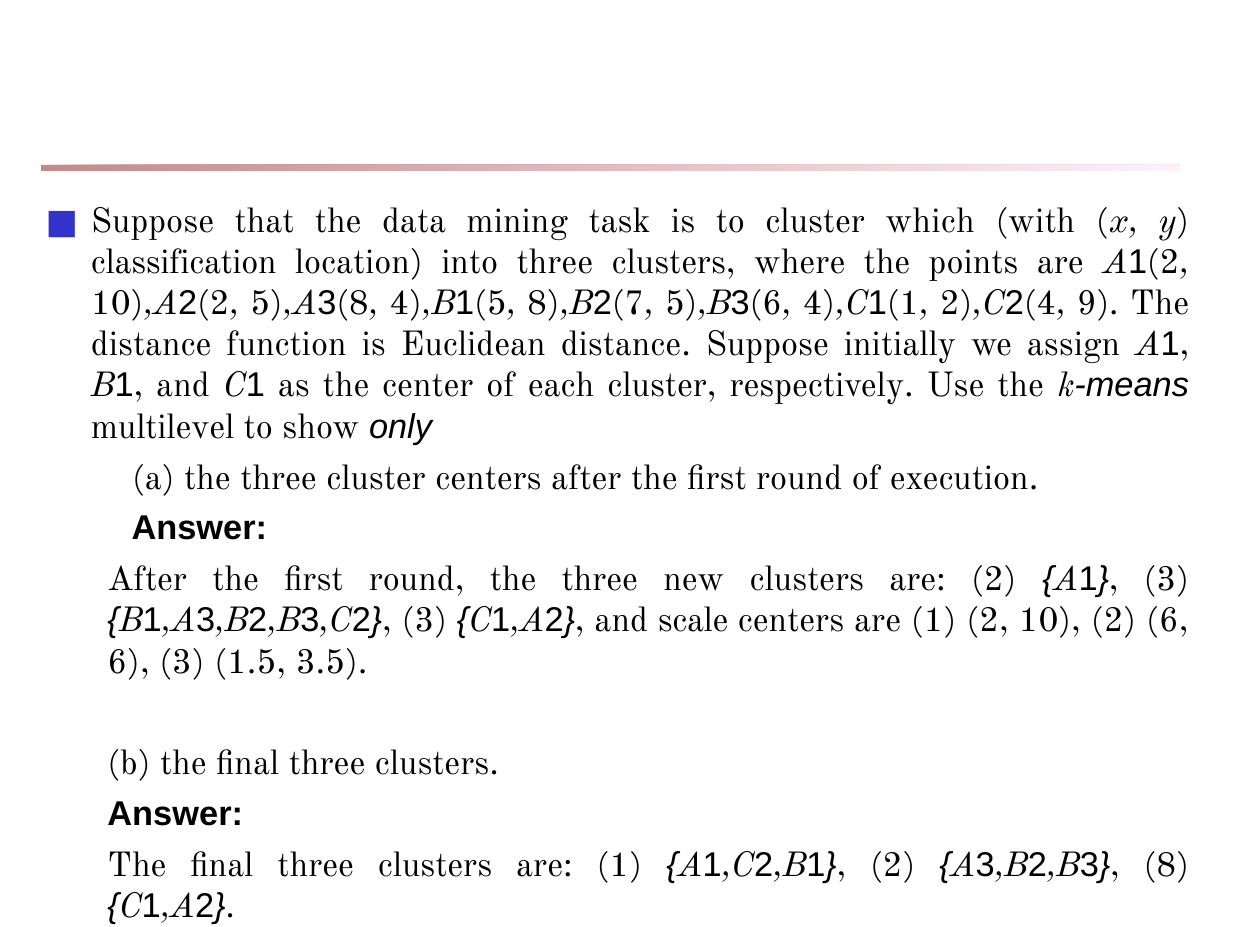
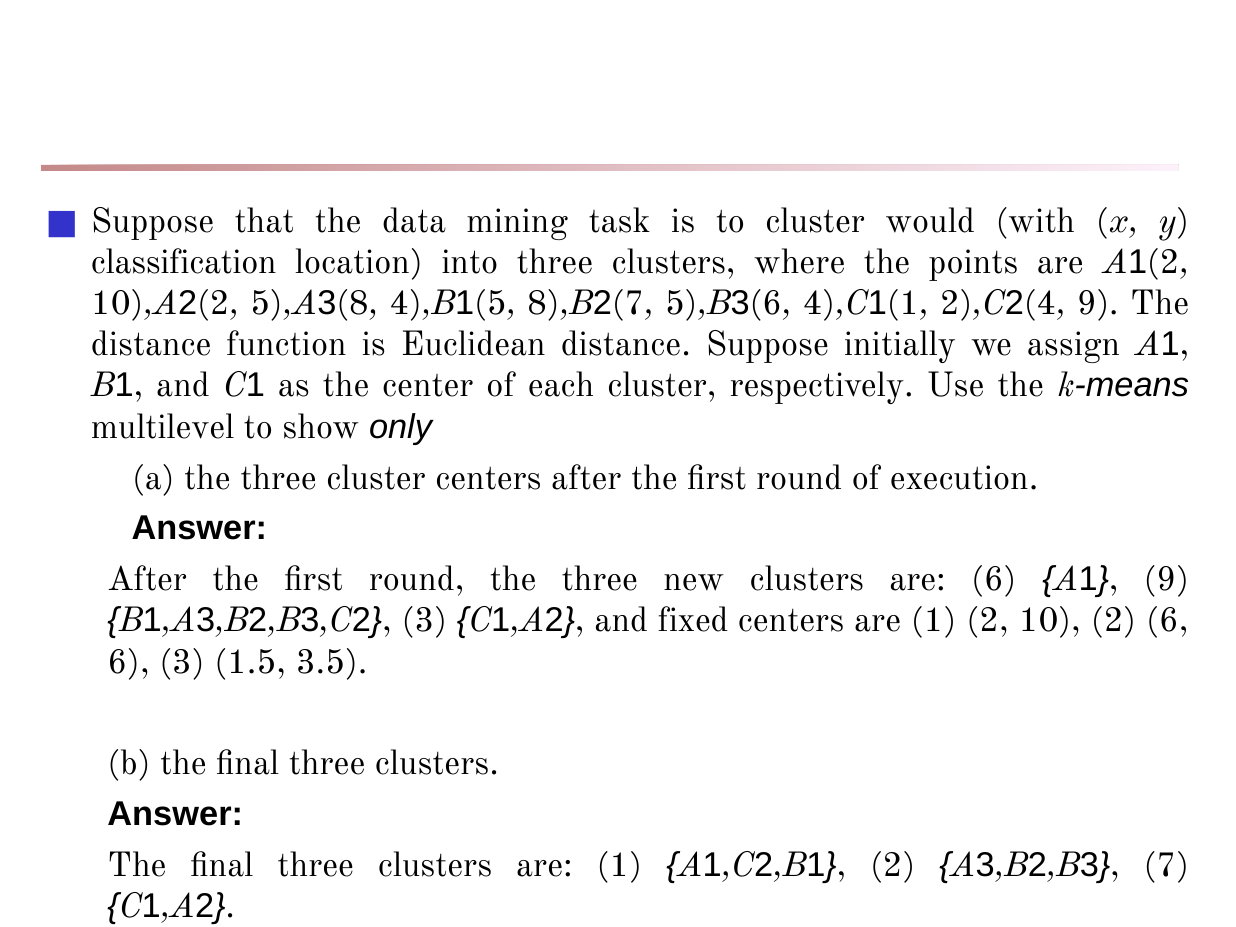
which: which -> would (930, 221)
are 2: 2 -> 6 (994, 579)
A1 3: 3 -> 9 (1166, 579)
scale: scale -> fixed (693, 621)
8: 8 -> 7 (1166, 865)
